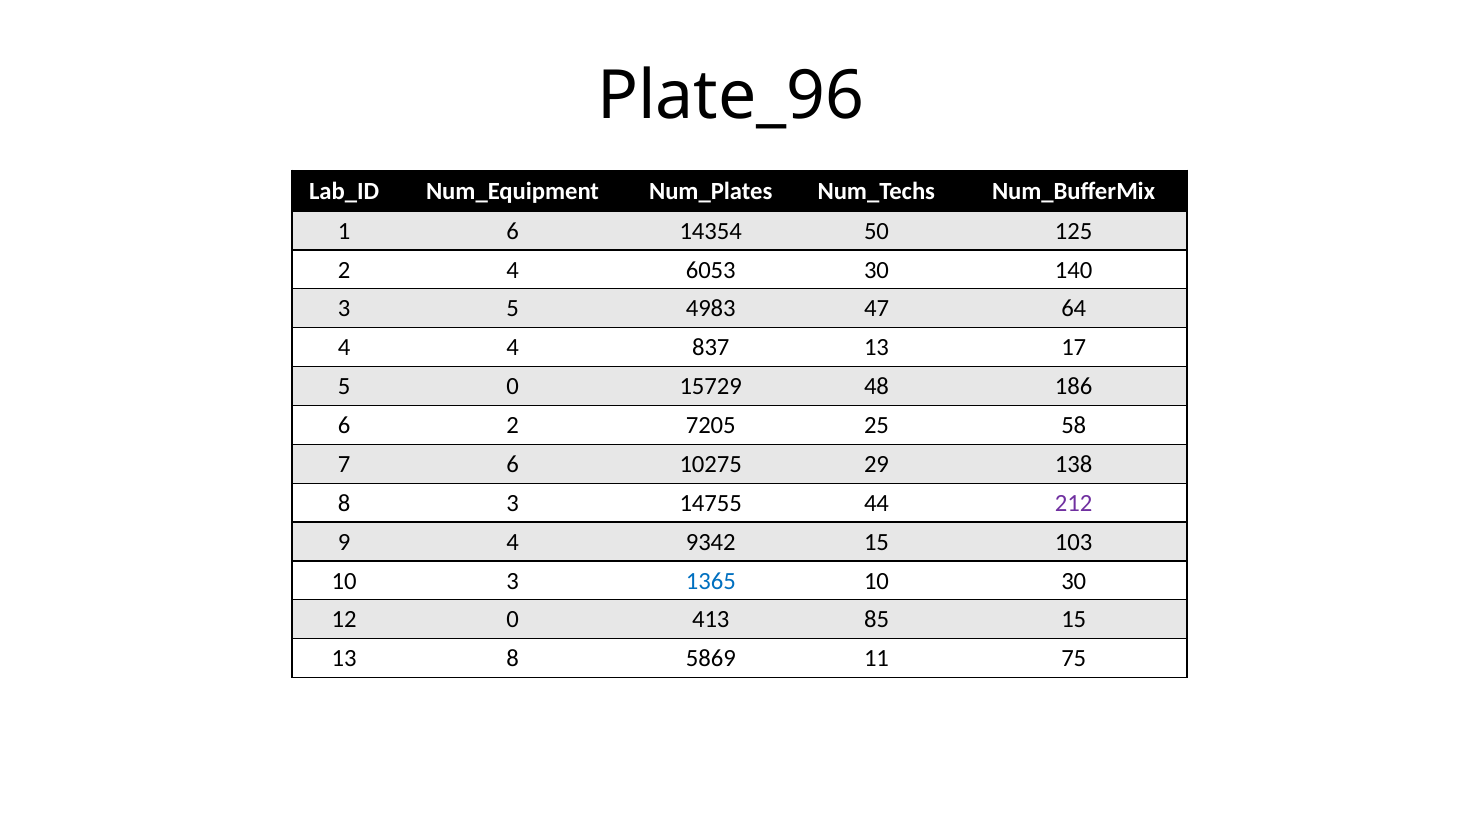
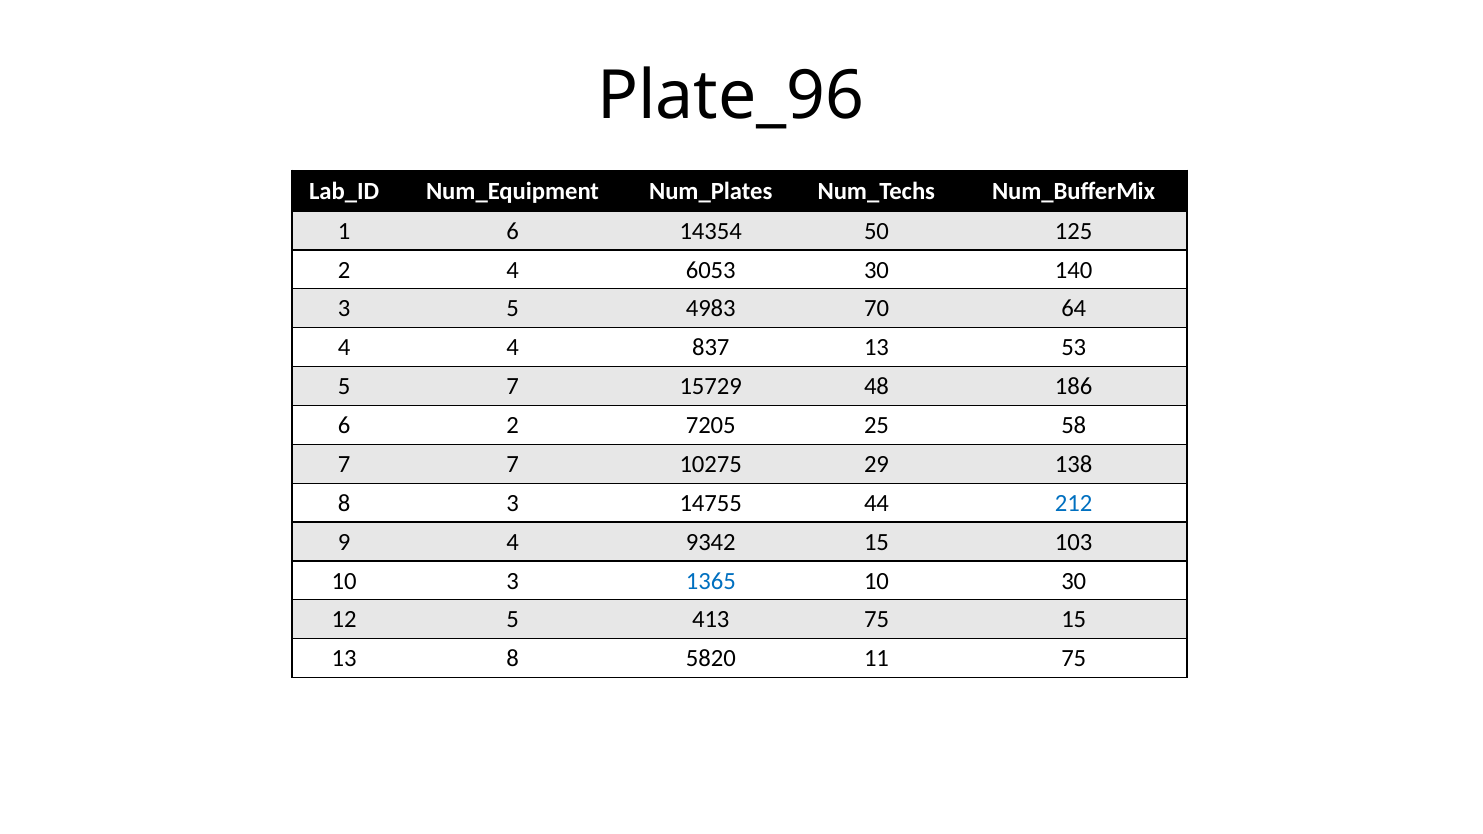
47: 47 -> 70 (877, 309)
17: 17 -> 53 (1074, 348)
5 0: 0 -> 7 (513, 387)
7 6: 6 -> 7 (513, 464)
212 colour: purple -> blue (1074, 503)
12 0: 0 -> 5 (513, 620)
413 85: 85 -> 75 (877, 620)
5869: 5869 -> 5820 (711, 659)
